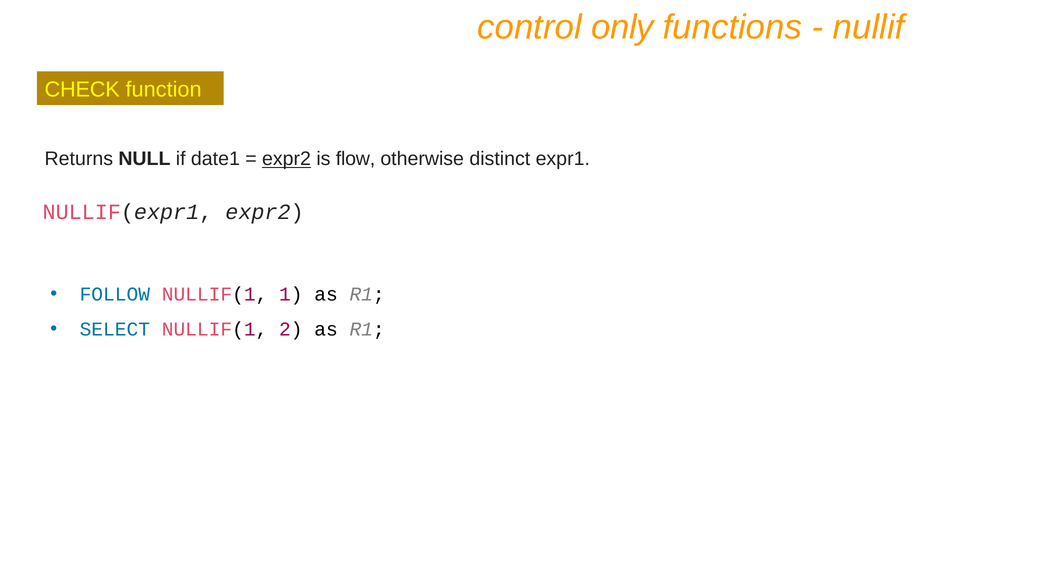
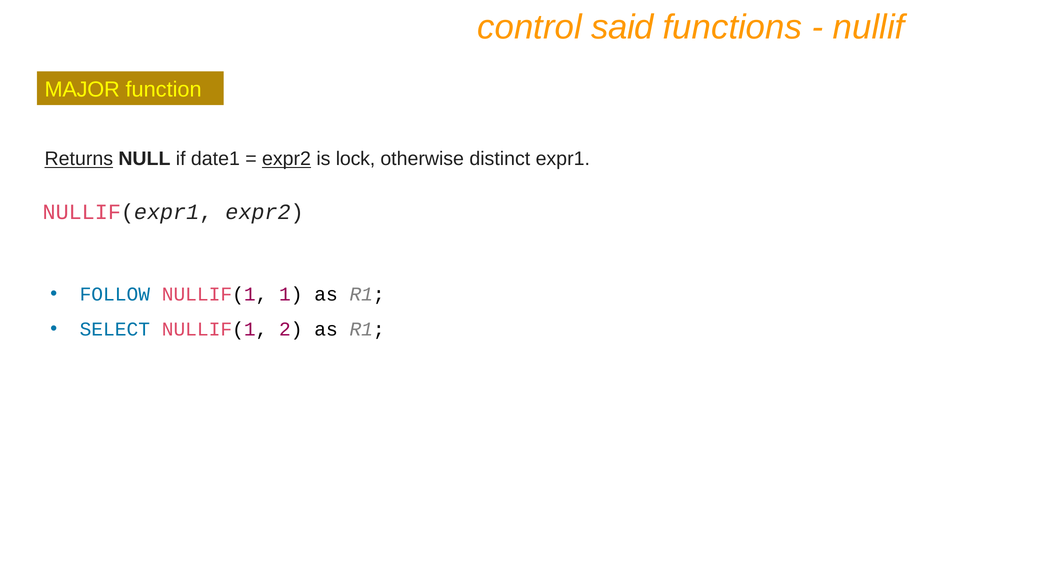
only: only -> said (622, 27)
CHECK: CHECK -> MAJOR (82, 90)
Returns underline: none -> present (79, 159)
flow: flow -> lock (356, 159)
